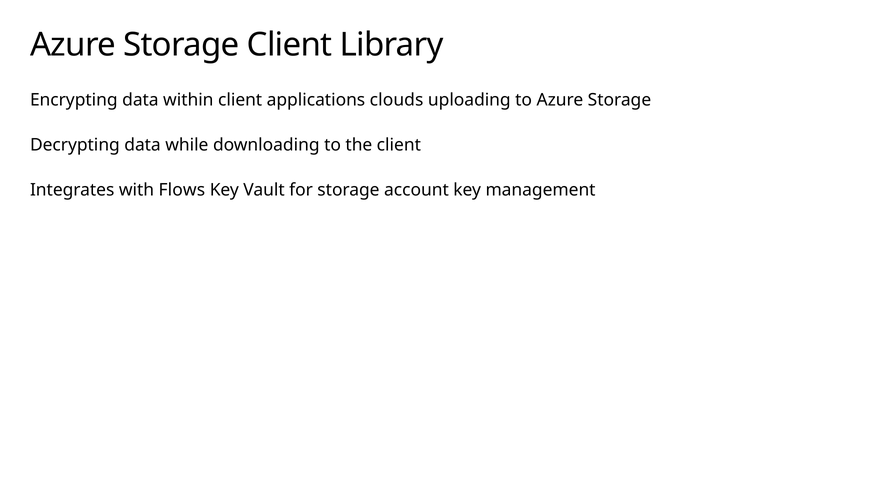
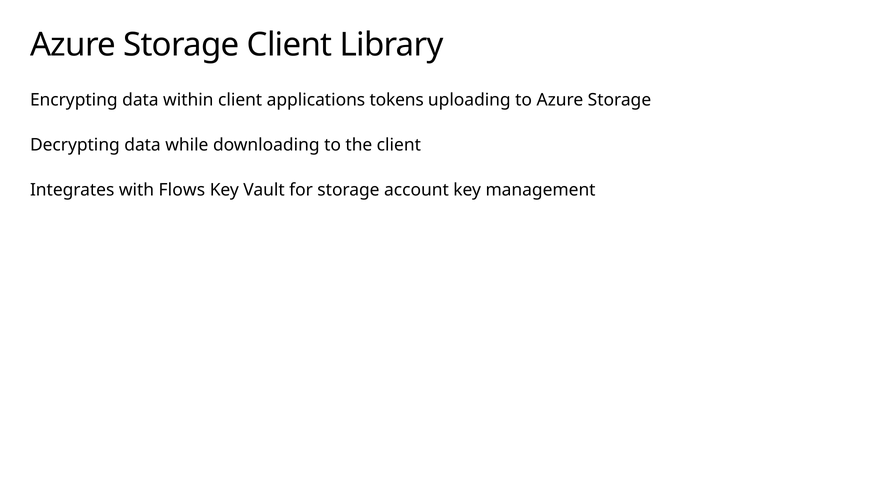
clouds: clouds -> tokens (397, 100)
